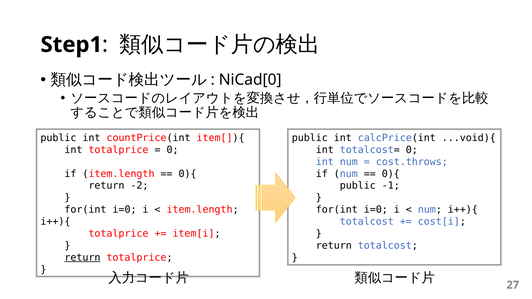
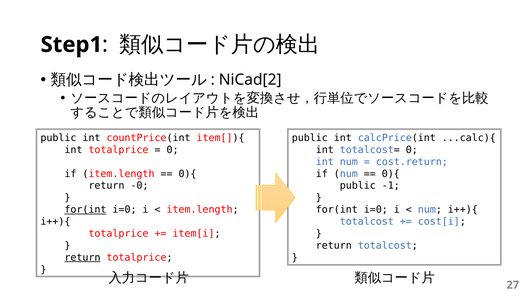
NiCad[0: NiCad[0 -> NiCad[2 (250, 80)
...void){: ...void){ -> ...calc){ (469, 138)
cost.throws: cost.throws -> cost.return (412, 162)
-2: -2 -> -0 (139, 186)
for(int underline: none -> present (85, 210)
